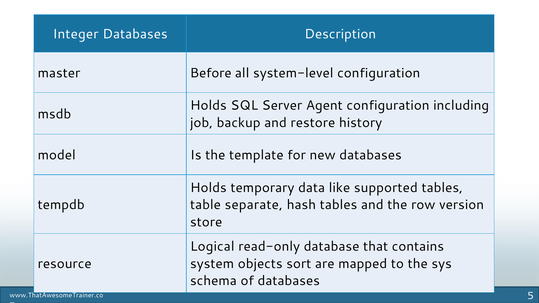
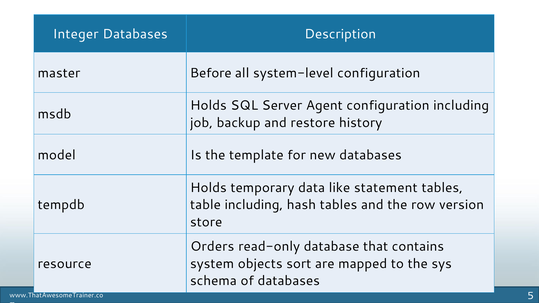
supported: supported -> statement (386, 188)
table separate: separate -> including (254, 205)
Logical: Logical -> Orders (212, 247)
